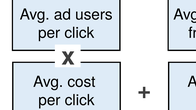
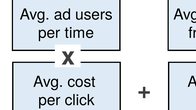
click: click -> time (79, 33)
